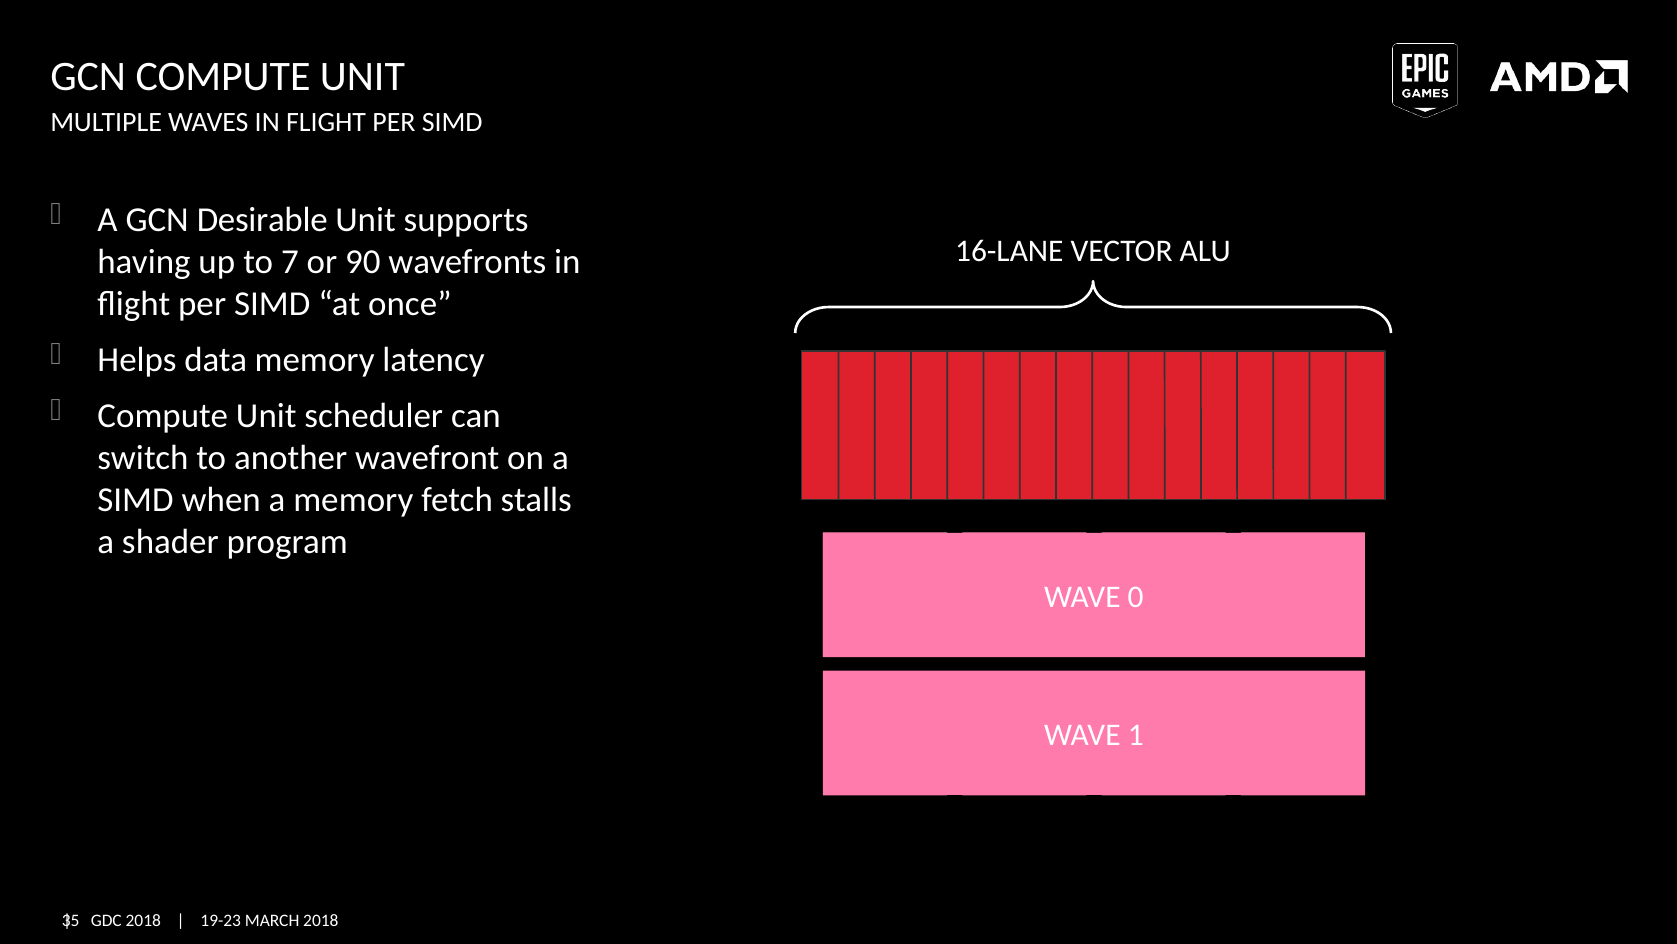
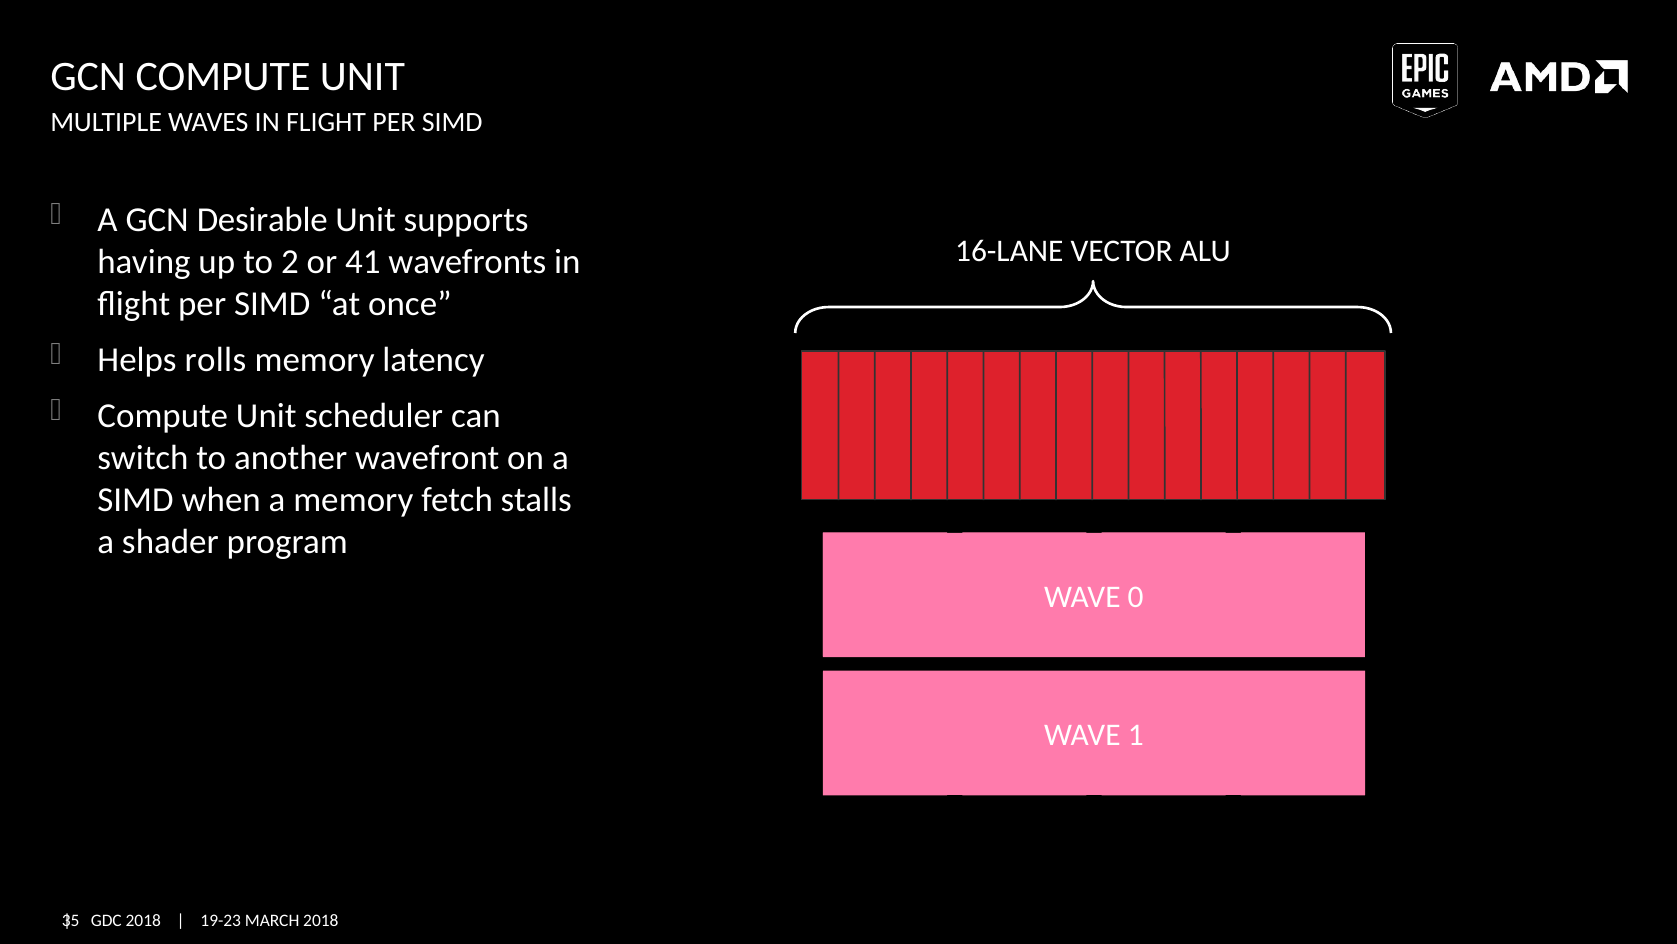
to 7: 7 -> 2 (290, 262)
90: 90 -> 41 (363, 262)
data: data -> rolls (215, 359)
